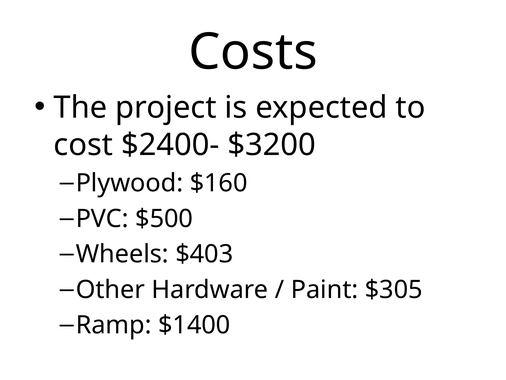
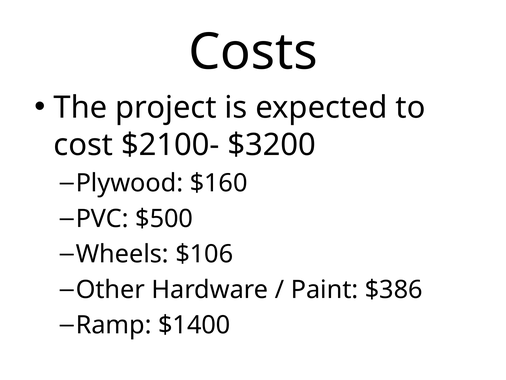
$2400-: $2400- -> $2100- (170, 145)
$403: $403 -> $106 (204, 254)
$305: $305 -> $386 (394, 289)
